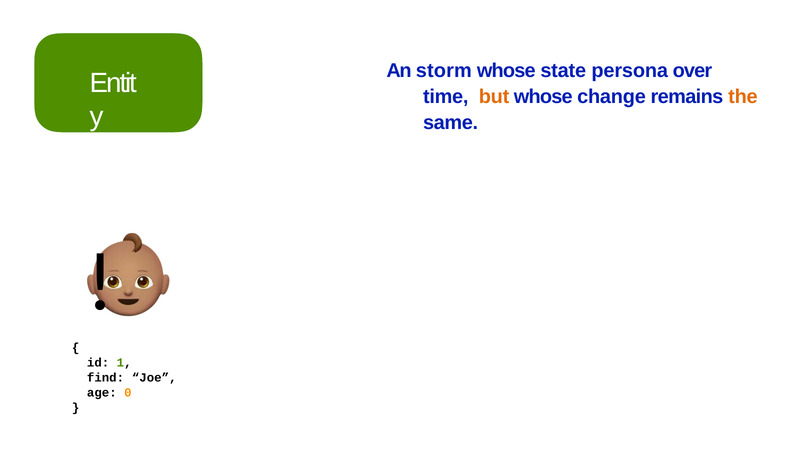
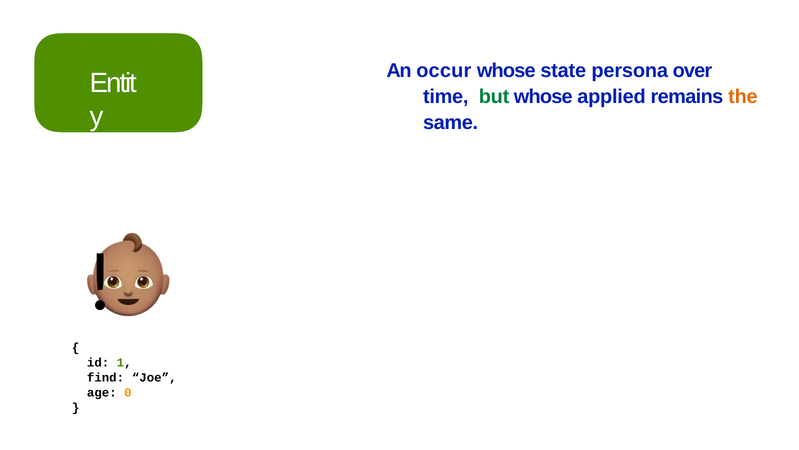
storm: storm -> occur (444, 71)
but colour: orange -> green (494, 97)
change: change -> applied (611, 97)
